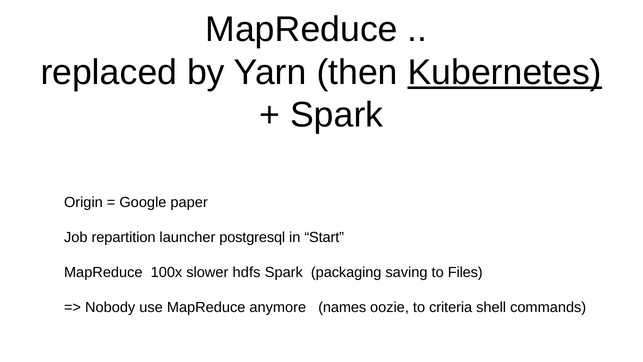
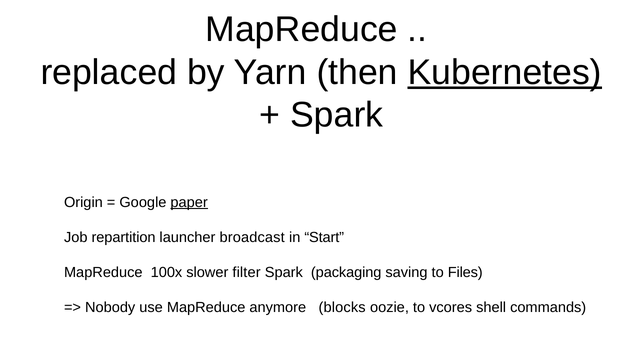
paper underline: none -> present (189, 202)
postgresql: postgresql -> broadcast (252, 237)
hdfs: hdfs -> filter (247, 272)
names: names -> blocks (342, 307)
criteria: criteria -> vcores (451, 307)
